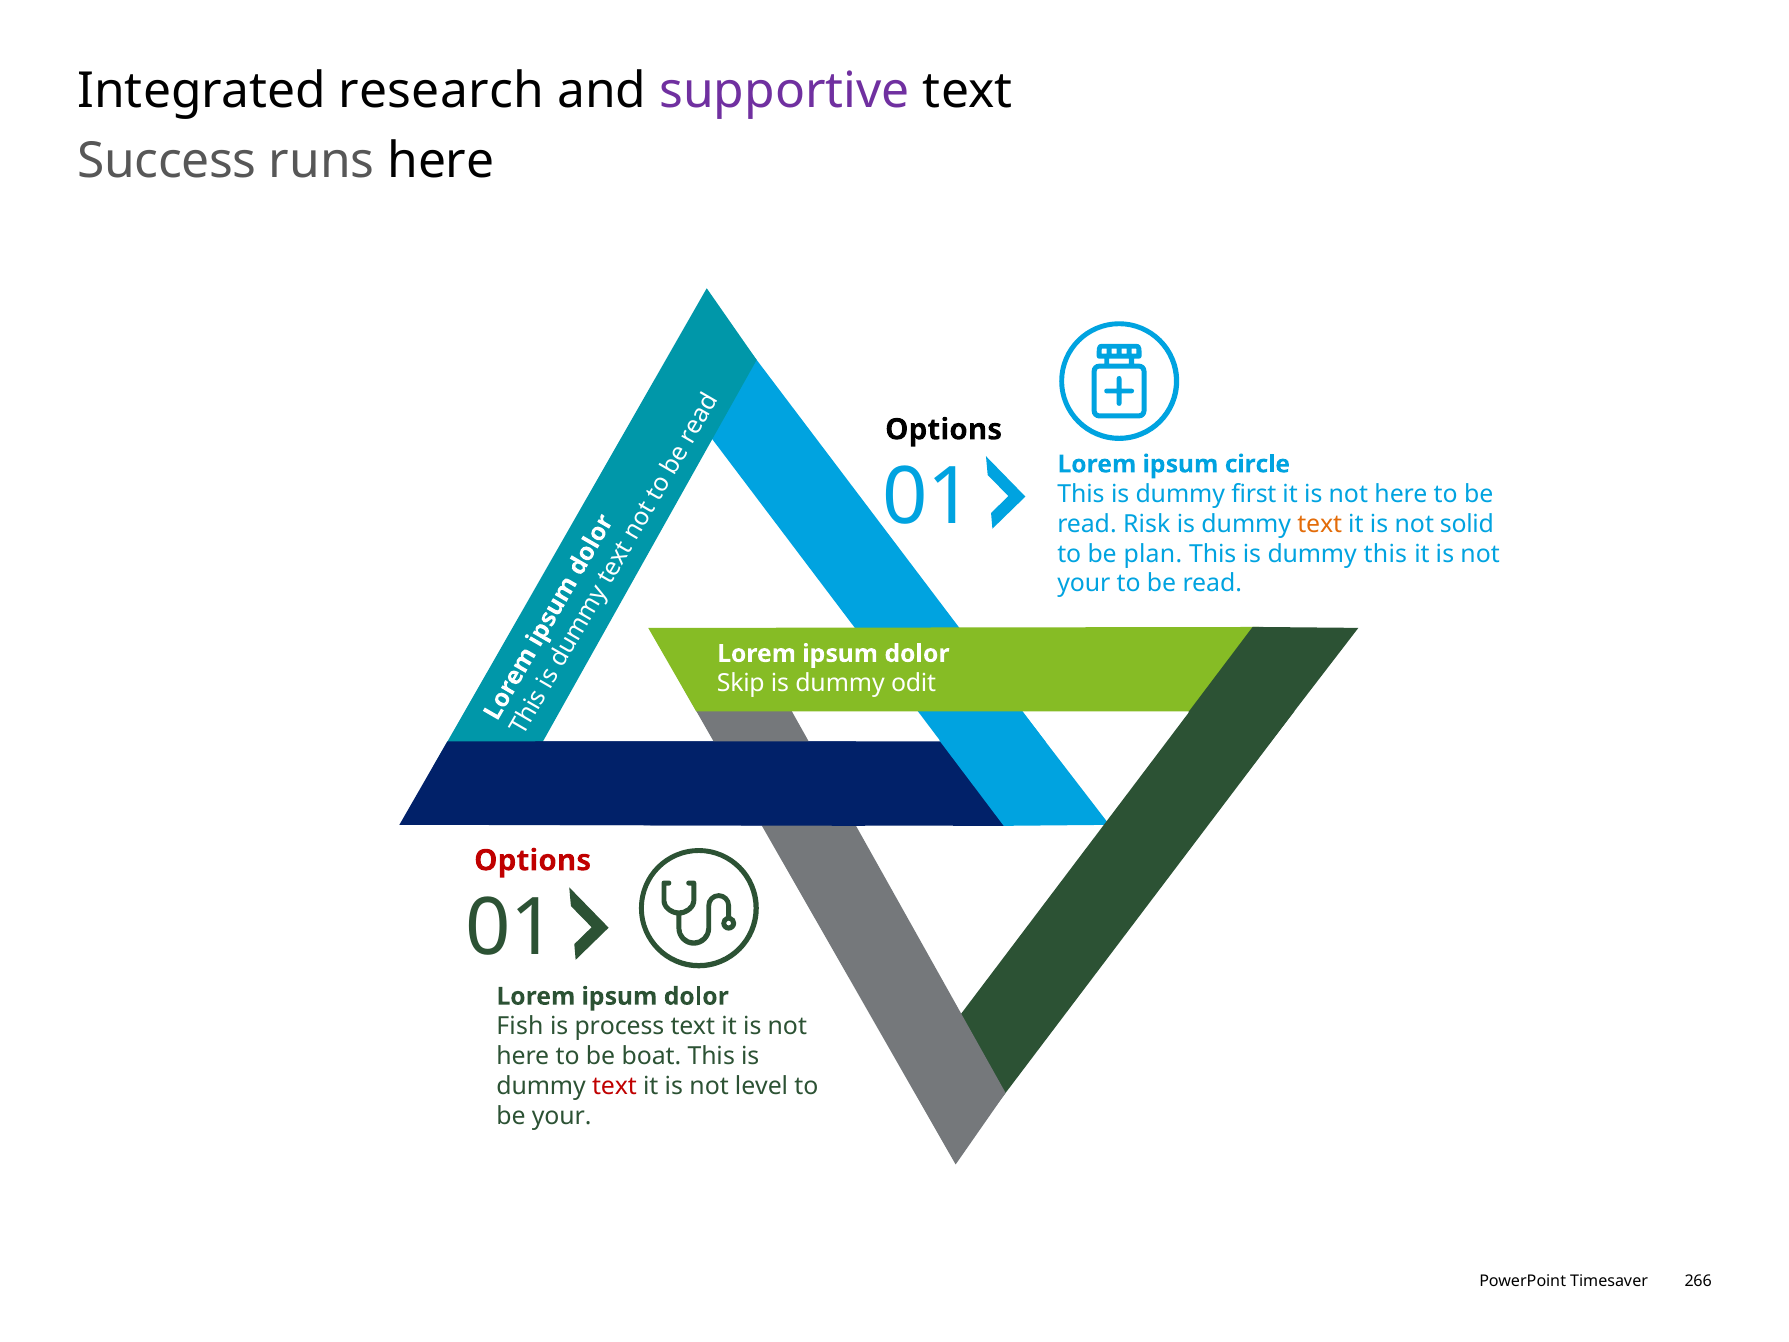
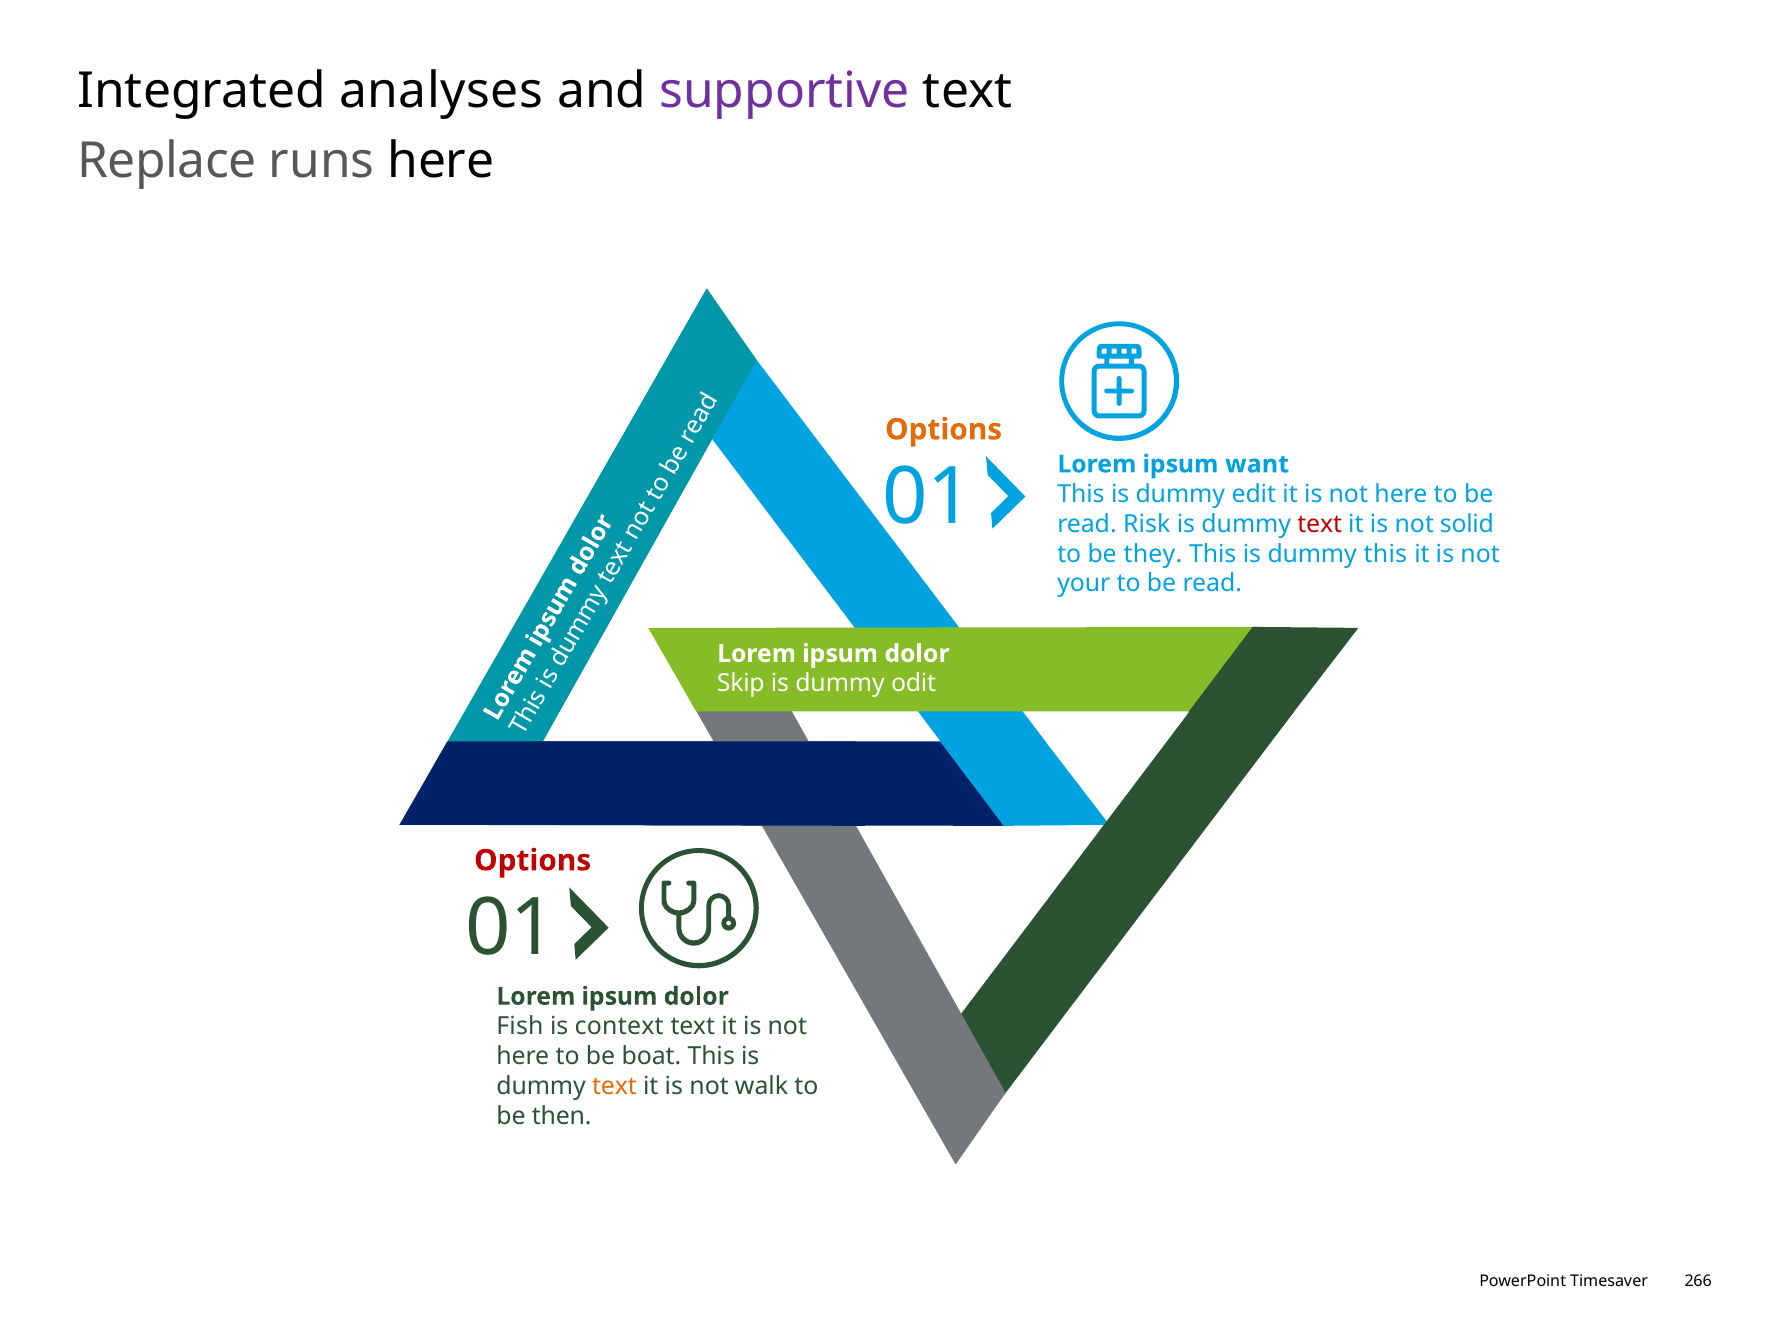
research: research -> analyses (441, 91)
Success: Success -> Replace (167, 161)
Options colour: black -> orange (944, 430)
circle: circle -> want (1257, 464)
first: first -> edit (1254, 494)
text colour: orange -> red (1320, 524)
plan: plan -> they (1153, 554)
process: process -> context (619, 1026)
text colour: red -> orange (614, 1086)
level: level -> walk (762, 1086)
be your: your -> then (562, 1116)
